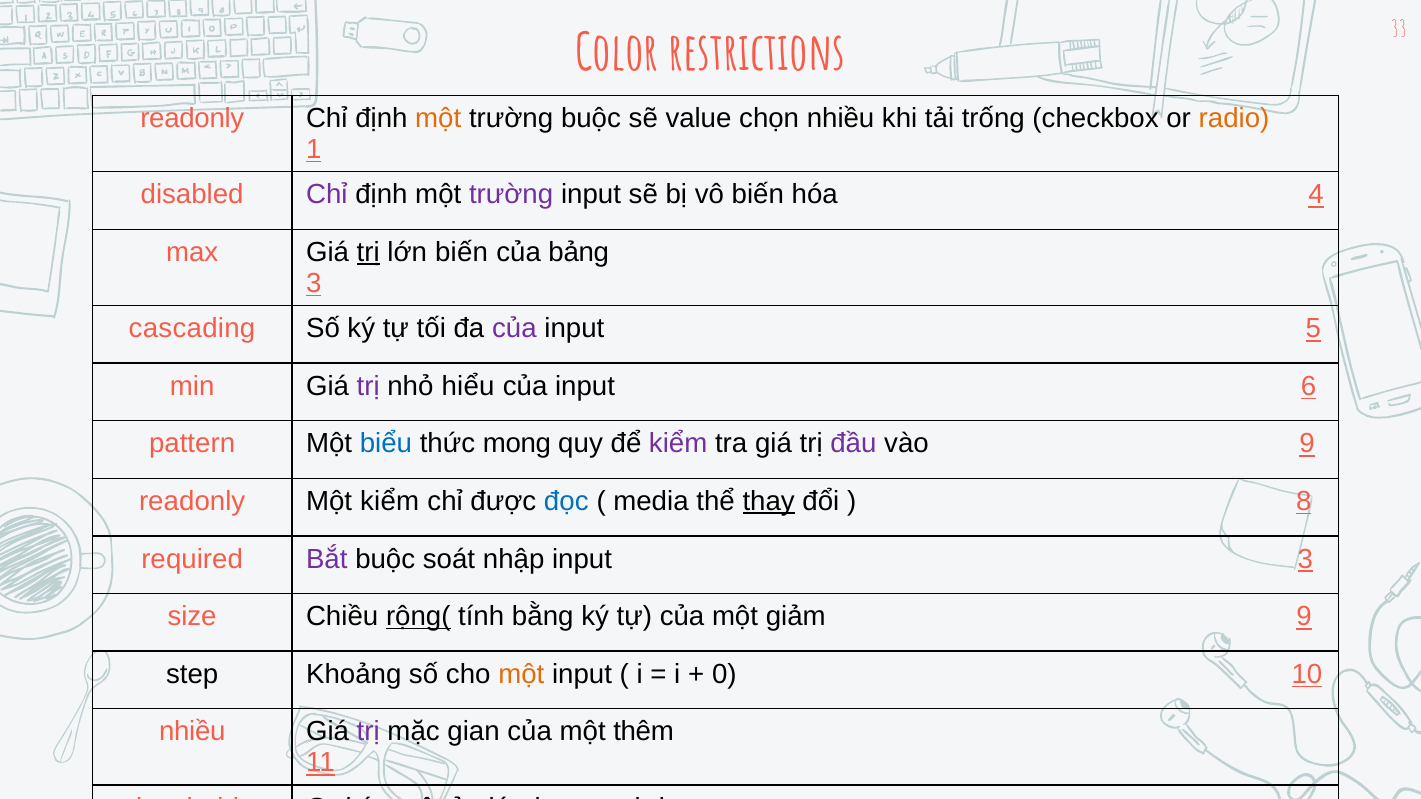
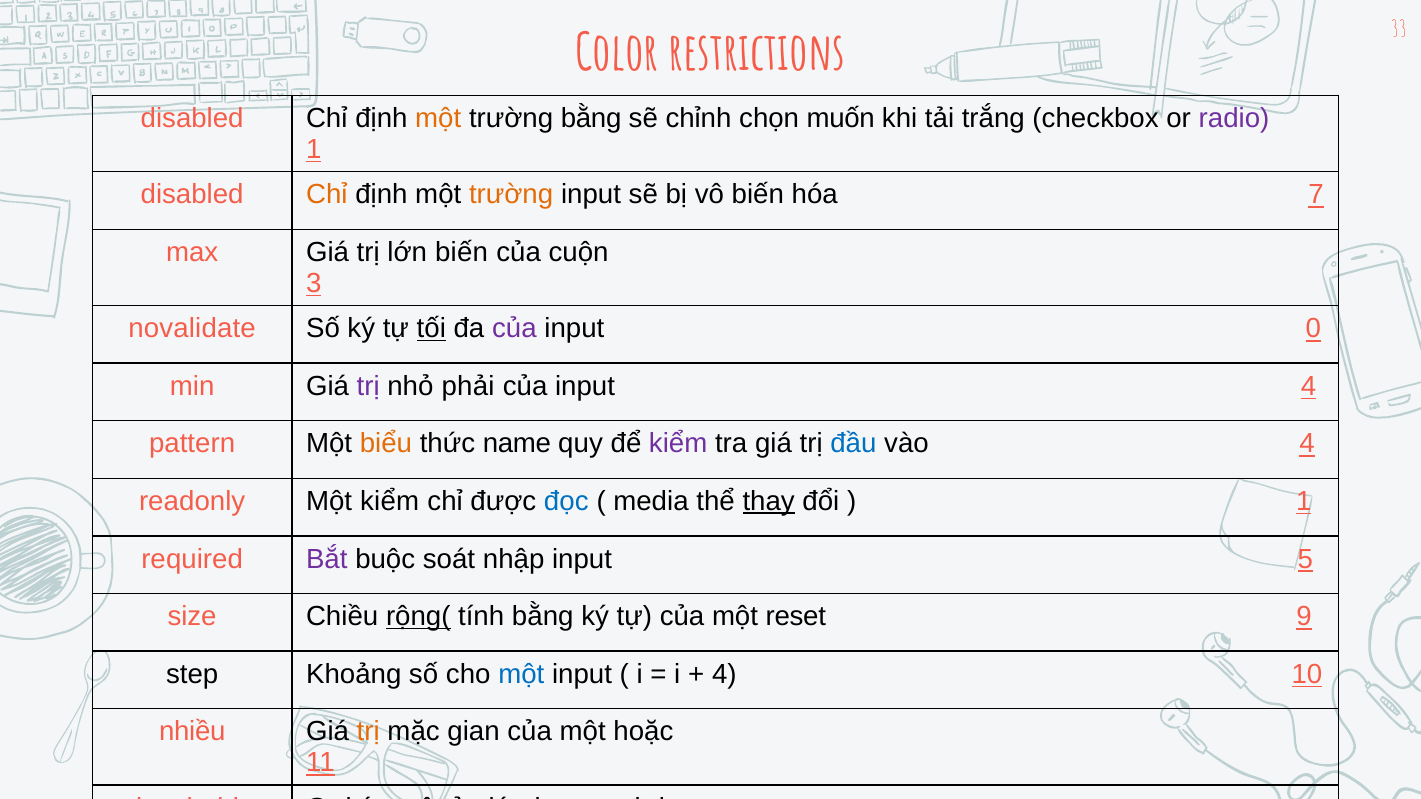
readonly: readonly -> disabled (192, 118)
trường buộc: buộc -> bằng (591, 118)
value: value -> chỉnh (698, 118)
chọn nhiều: nhiều -> muốn (841, 118)
trống: trống -> trắng (993, 118)
radio colour: orange -> purple (1234, 118)
Chỉ colour: purple -> orange (327, 195)
trường colour: purple -> orange (511, 195)
4: 4 -> 7 (1316, 195)
trị underline: present -> none (368, 252)
bảng: bảng -> cuộn (579, 252)
cascading: cascading -> novalidate (192, 329)
tối underline: none -> present (431, 329)
5: 5 -> 0 (1313, 329)
hiểu: hiểu -> phải (468, 386)
input 6: 6 -> 4 (1308, 386)
biểu colour: blue -> orange (386, 444)
thức mong: mong -> name (517, 444)
đầu colour: purple -> blue (853, 444)
vào 9: 9 -> 4 (1307, 444)
8: 8 -> 1 (1304, 502)
input 3: 3 -> 5 (1305, 559)
giảm: giảm -> reset (796, 617)
một colour: orange -> blue (521, 674)
0: 0 -> 4 (724, 674)
trị colour: purple -> orange (368, 732)
thêm: thêm -> hoặc (643, 732)
